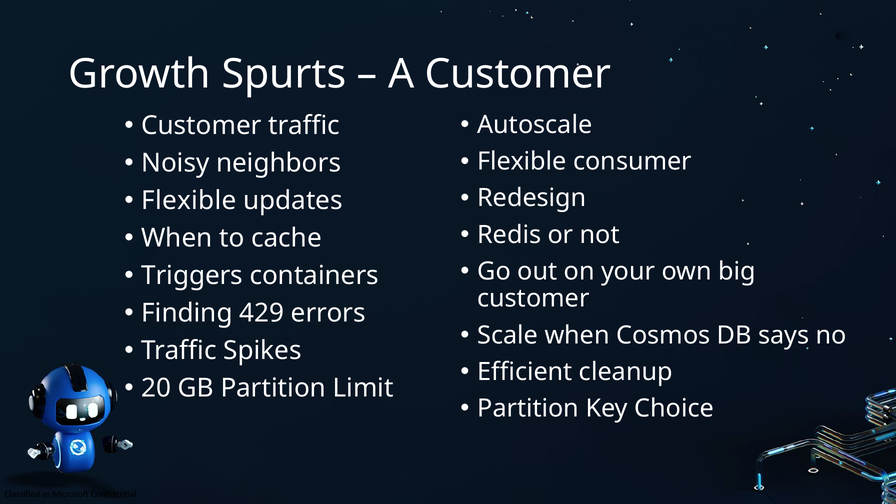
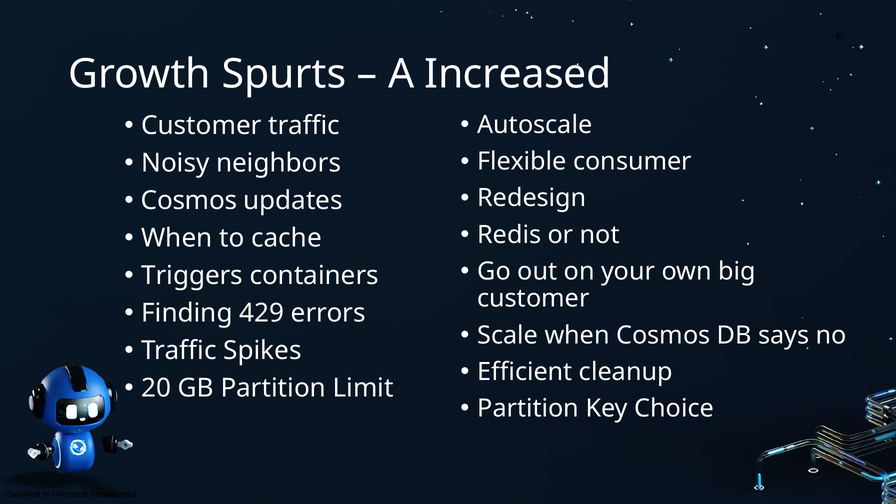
A Customer: Customer -> Increased (518, 74)
Flexible: Flexible -> Cosmos (189, 200)
